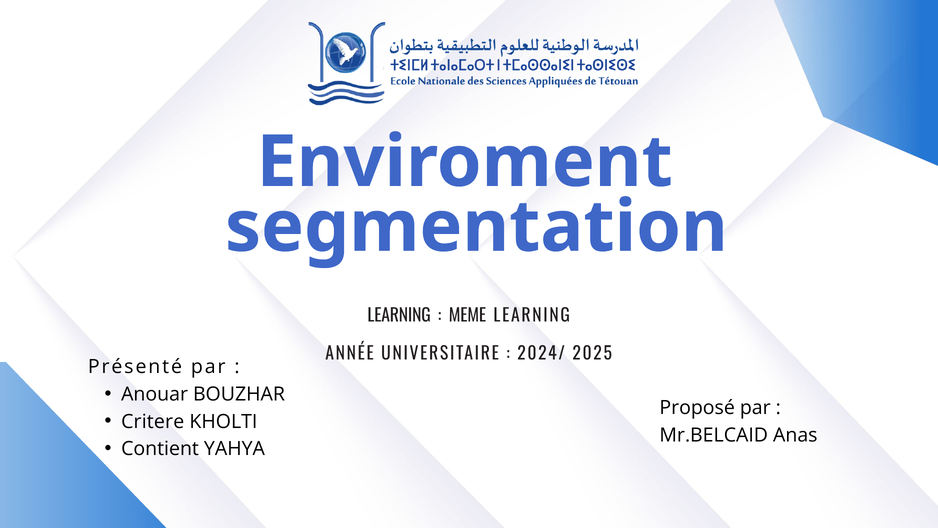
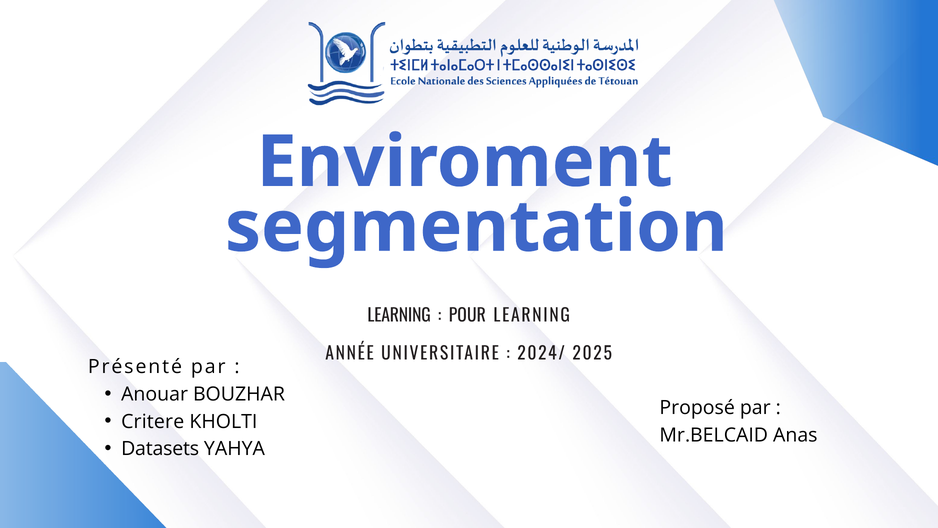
MEME: MEME -> POUR (467, 316)
Contient: Contient -> Datasets (160, 449)
